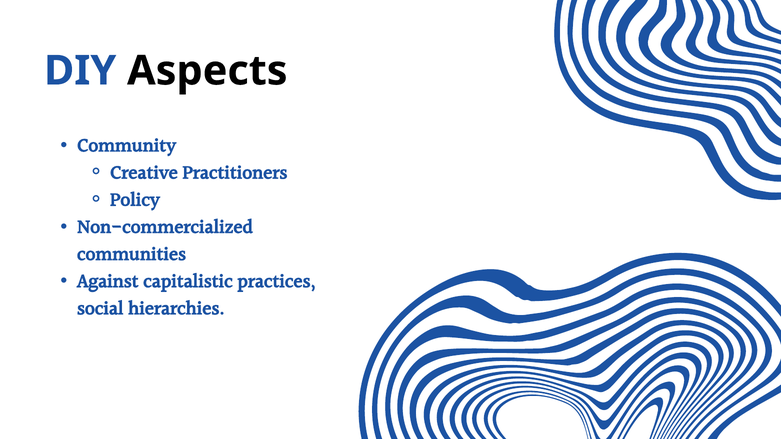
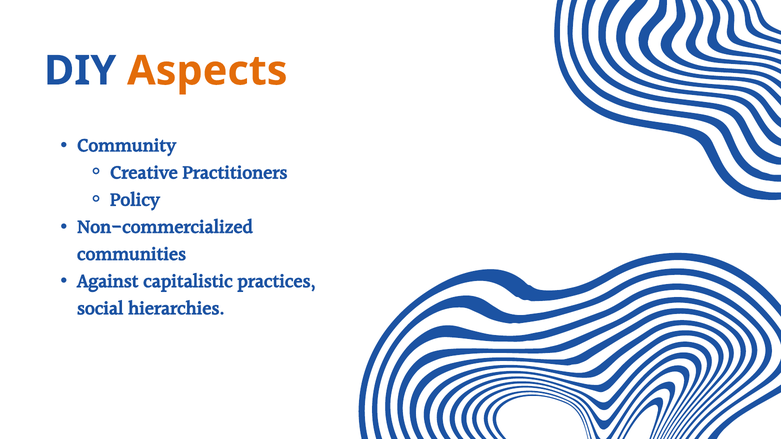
Aspects colour: black -> orange (207, 71)
